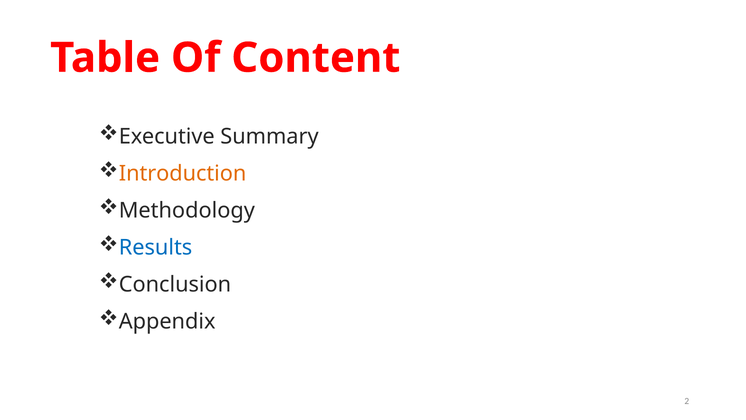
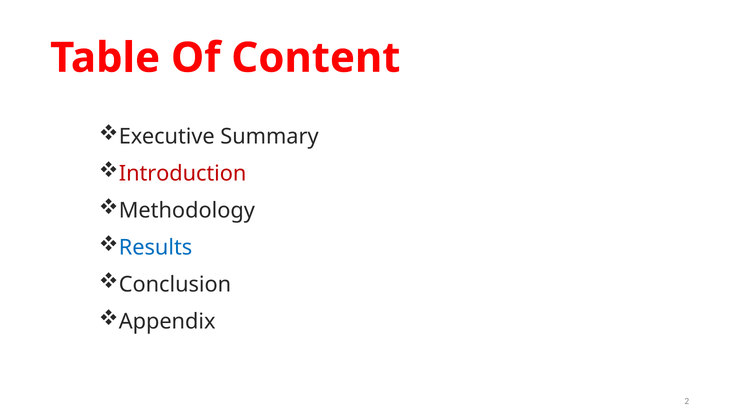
Introduction colour: orange -> red (183, 173)
